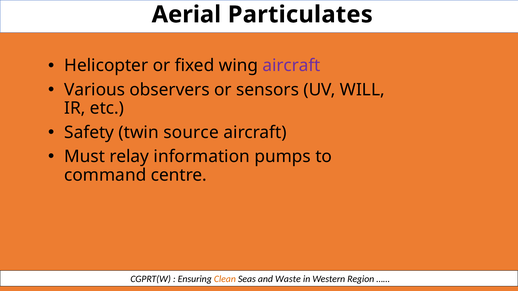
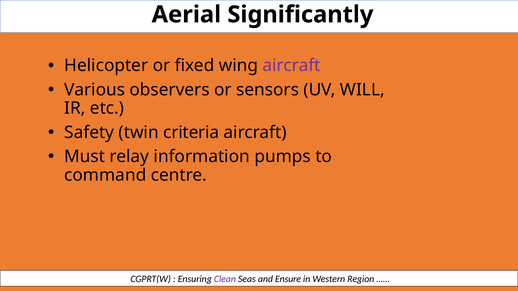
Particulates: Particulates -> Significantly (300, 15)
source: source -> criteria (191, 132)
Clean colour: orange -> purple (225, 279)
Waste: Waste -> Ensure (288, 279)
